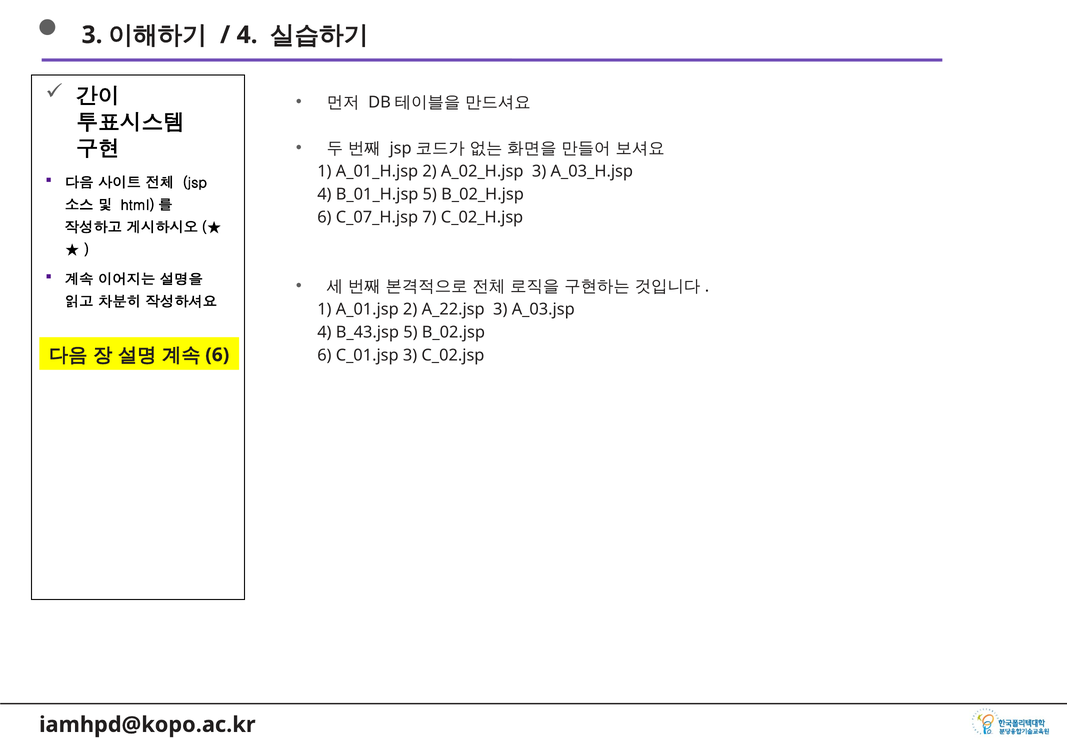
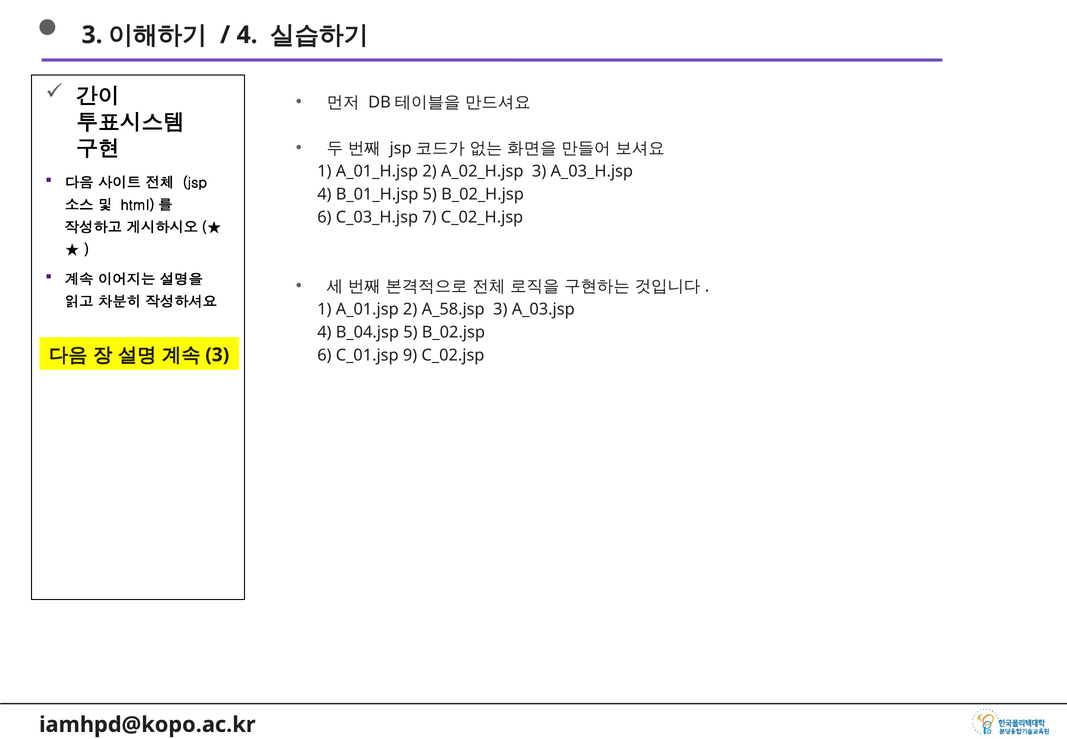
C_07_H.jsp: C_07_H.jsp -> C_03_H.jsp (377, 217)
A_22.jsp: A_22.jsp -> A_58.jsp (453, 309)
B_43.jsp: B_43.jsp -> B_04.jsp (367, 332)
6: 6 -> 3 (217, 355)
C_01.jsp 3: 3 -> 9 (410, 355)
